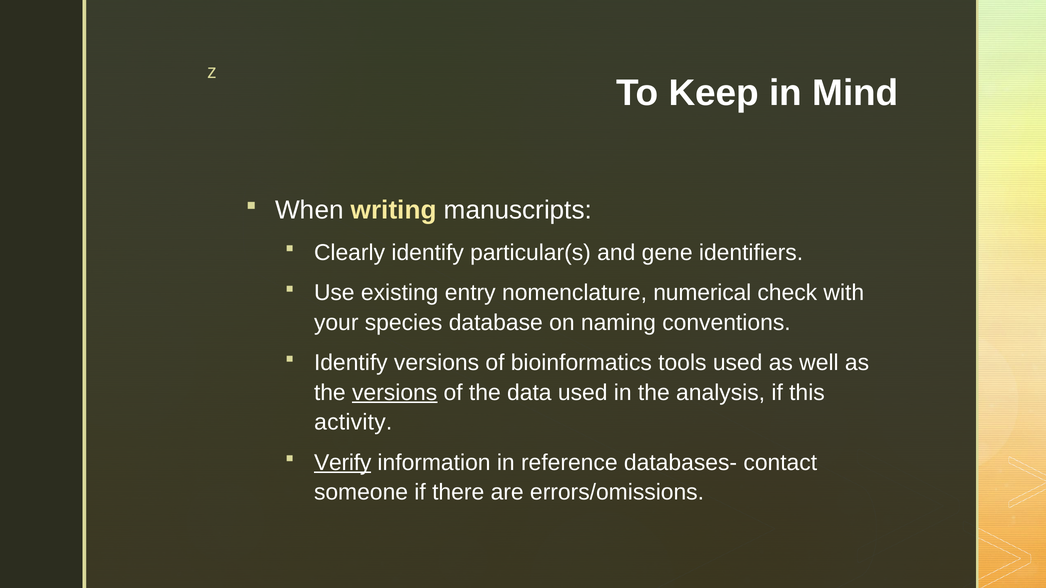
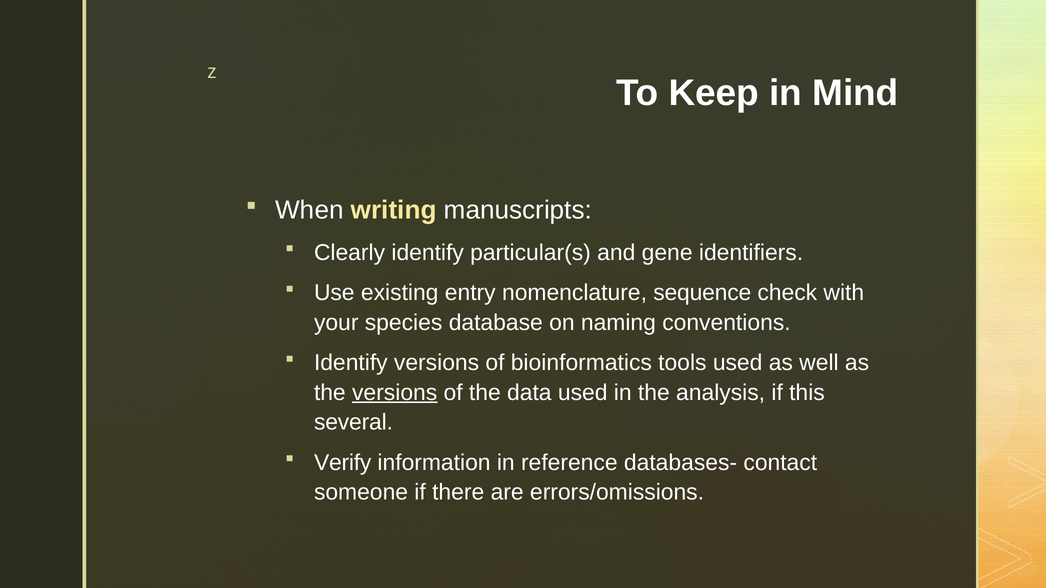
numerical: numerical -> sequence (702, 293)
activity: activity -> several (353, 422)
Verify underline: present -> none (343, 463)
